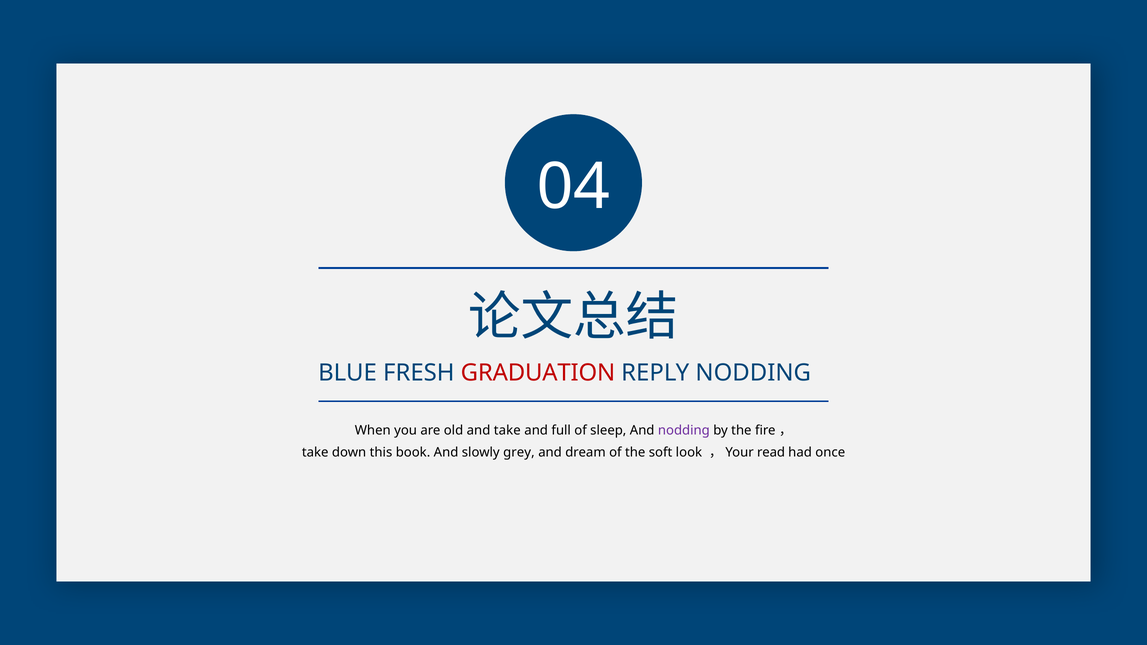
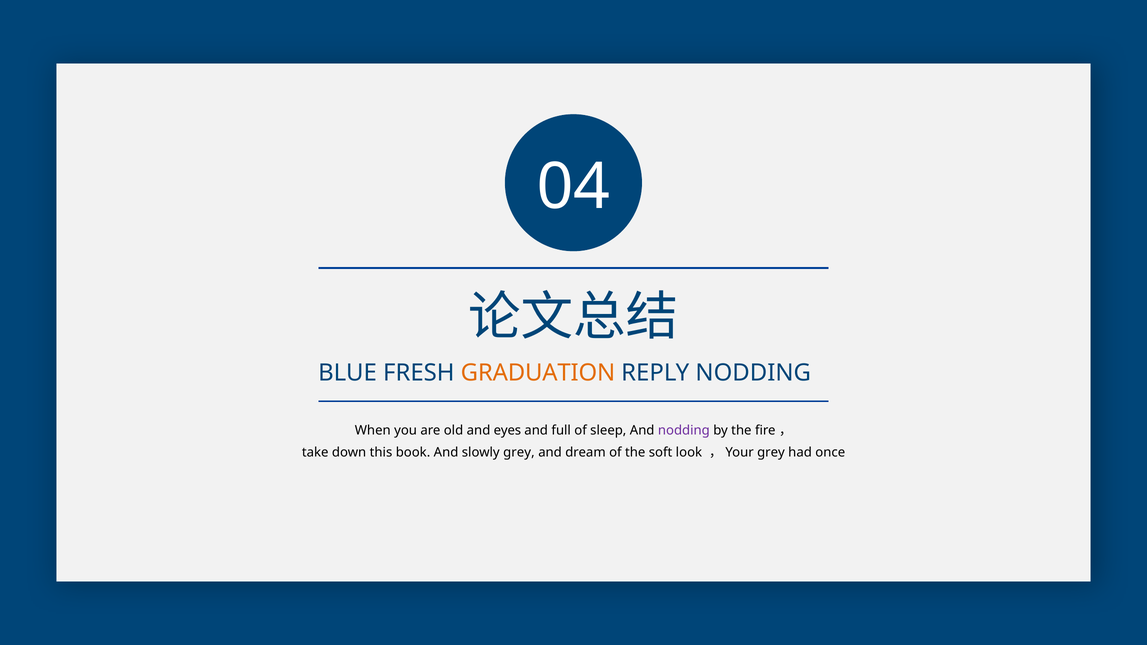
GRADUATION colour: red -> orange (538, 373)
and take: take -> eyes (507, 430)
，Your read: read -> grey (771, 453)
